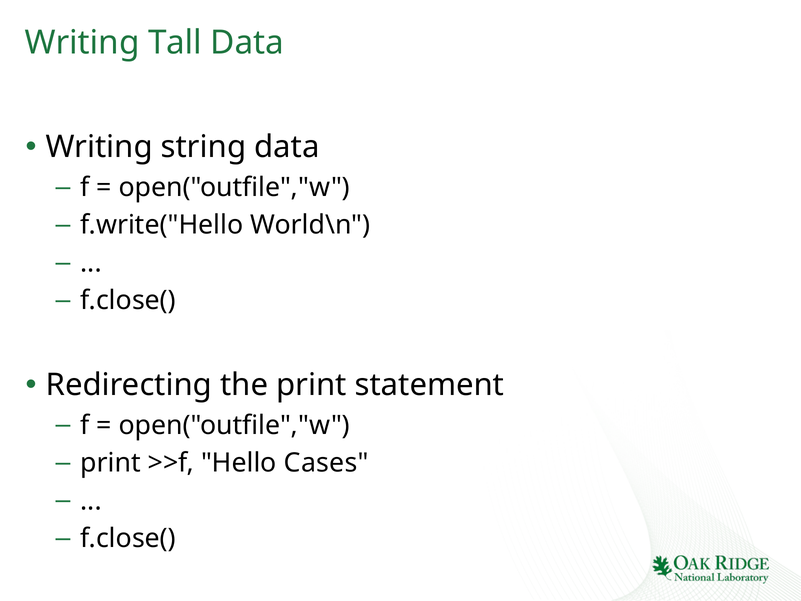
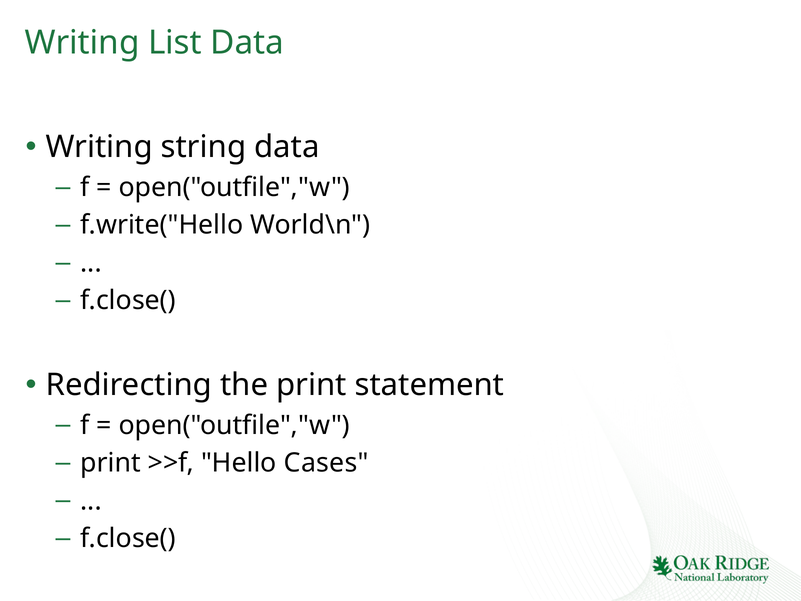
Tall: Tall -> List (175, 43)
